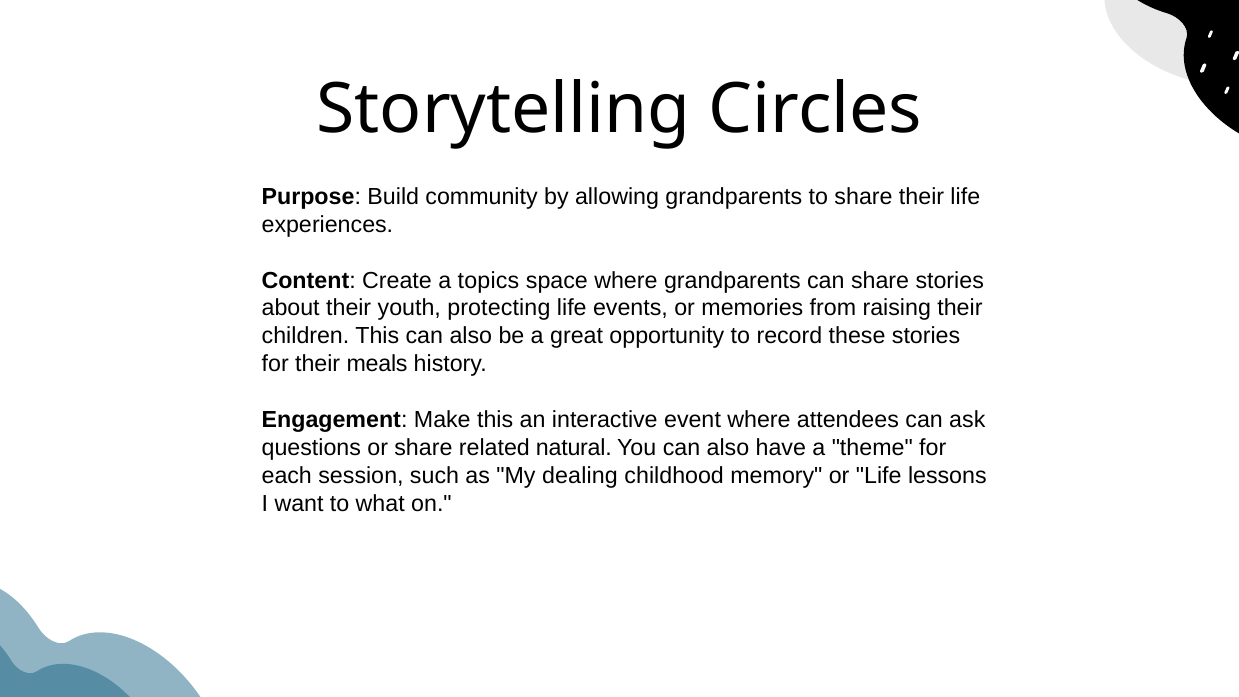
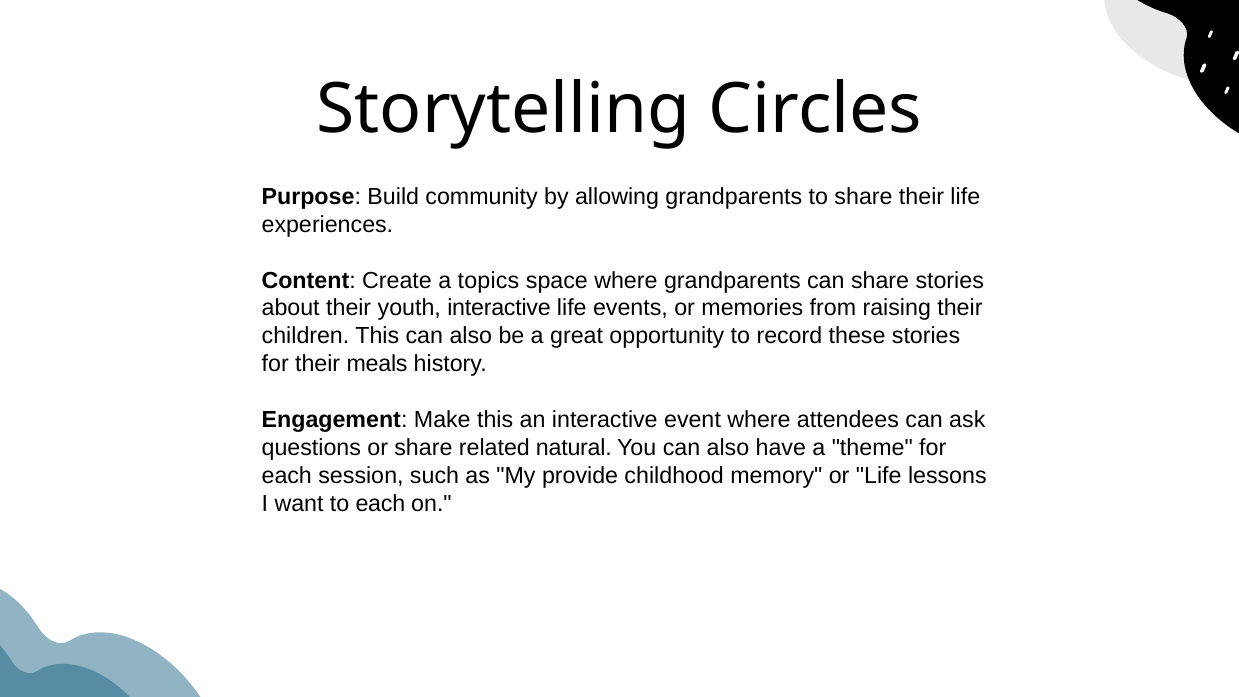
youth protecting: protecting -> interactive (499, 308)
dealing: dealing -> provide (580, 476)
to what: what -> each (380, 503)
